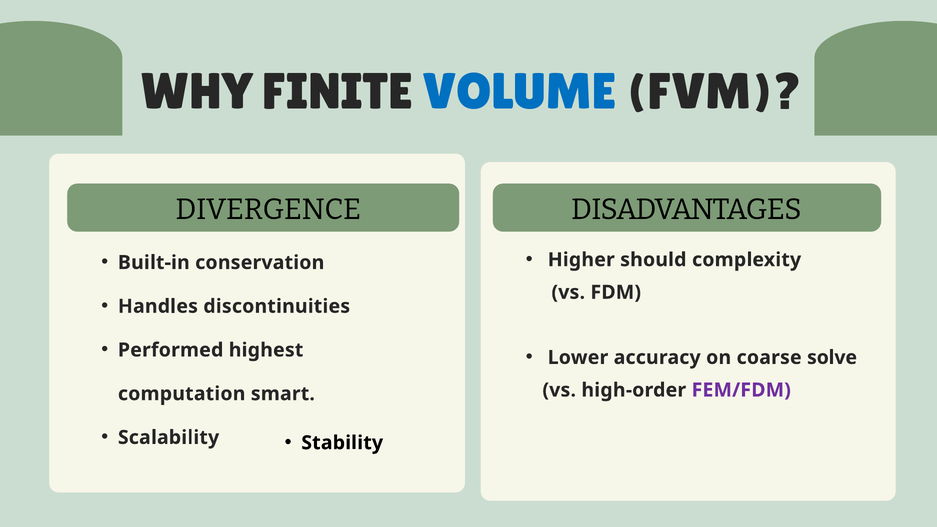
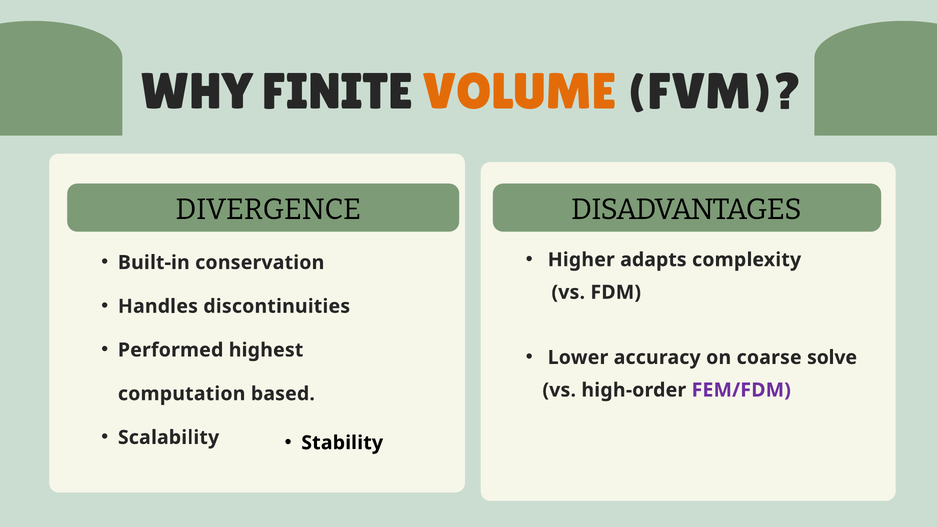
VOLUME colour: blue -> orange (520, 92)
should: should -> adapts (653, 260)
smart: smart -> based (283, 394)
